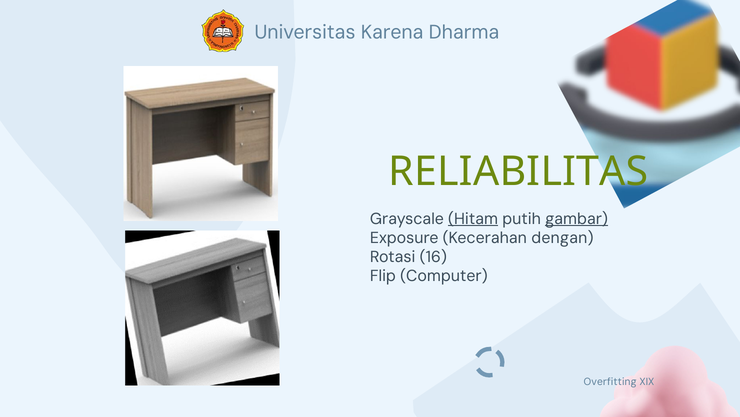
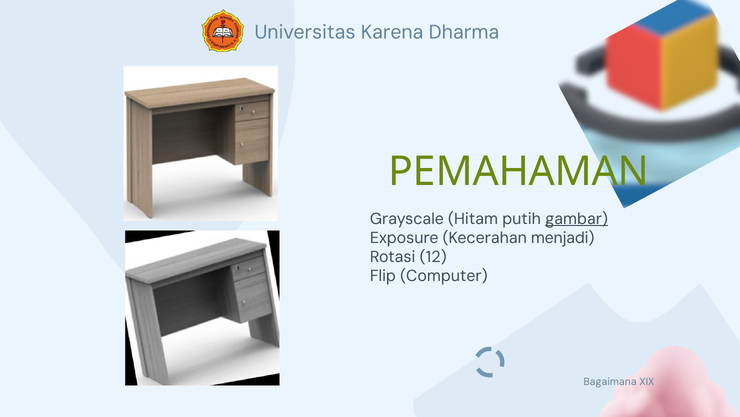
RELIABILITAS: RELIABILITAS -> PEMAHAMAN (519, 171)
Hitam underline: present -> none (473, 218)
dengan: dengan -> menjadi (563, 237)
16: 16 -> 12 (433, 257)
Overfitting: Overfitting -> Bagaimana (610, 381)
